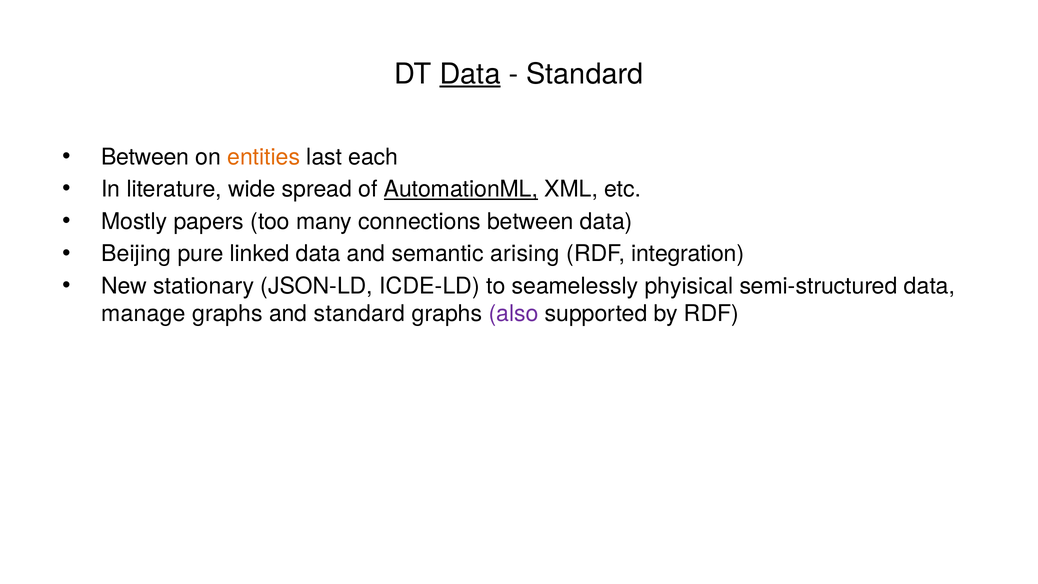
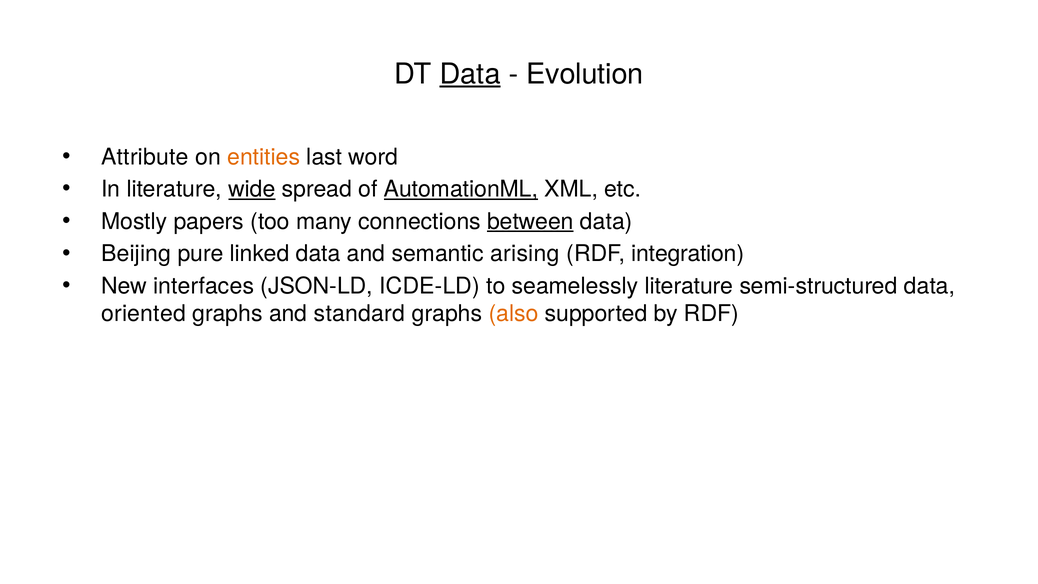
Standard: Standard -> Evolution (585, 74)
Between: Between -> Attribute (145, 157)
each: each -> word (373, 157)
wide underline: none -> present (252, 189)
between underline: none -> present (530, 221)
stationary: stationary -> interfaces (204, 286)
seamelessly phyisical: phyisical -> literature (689, 286)
manage: manage -> oriented (144, 314)
also colour: purple -> orange (514, 314)
